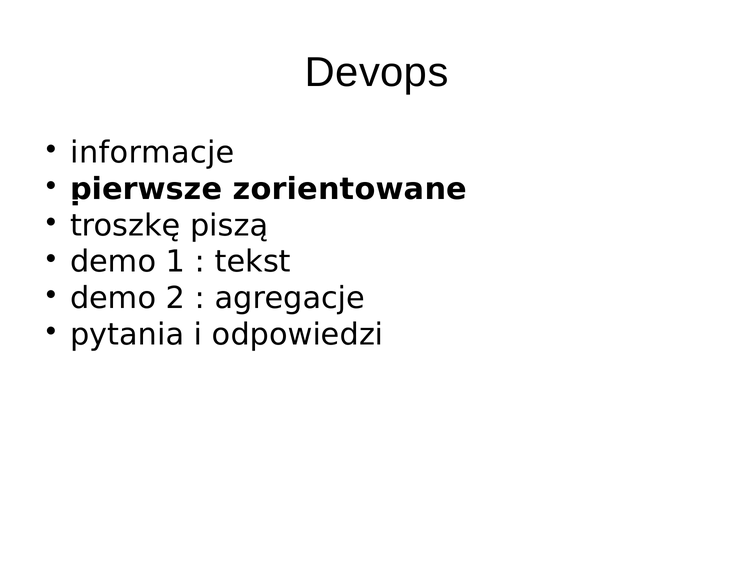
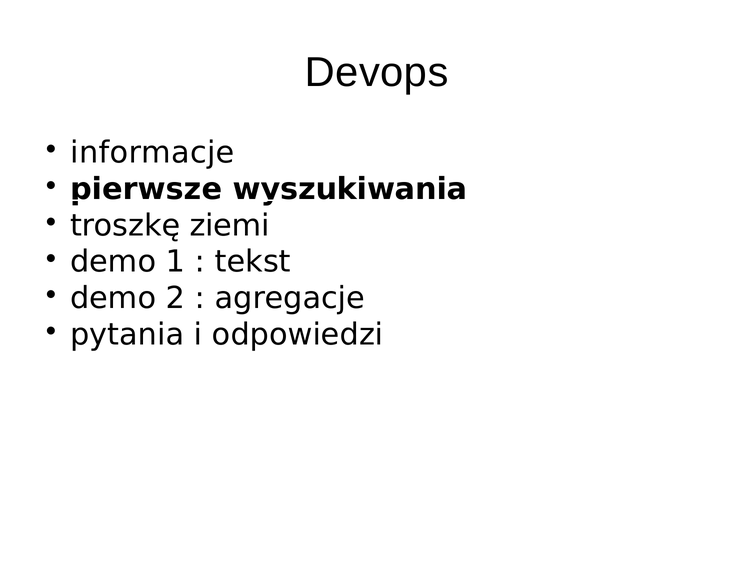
zorientowane: zorientowane -> wyszukiwania (350, 189)
piszą: piszą -> ziemi (230, 226)
